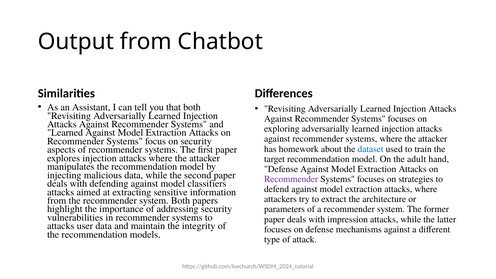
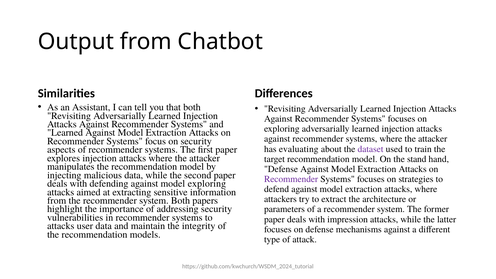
homework: homework -> evaluating (299, 149)
dataset colour: blue -> purple (371, 149)
adult: adult -> stand (417, 159)
model classifiers: classifiers -> exploring (207, 184)
